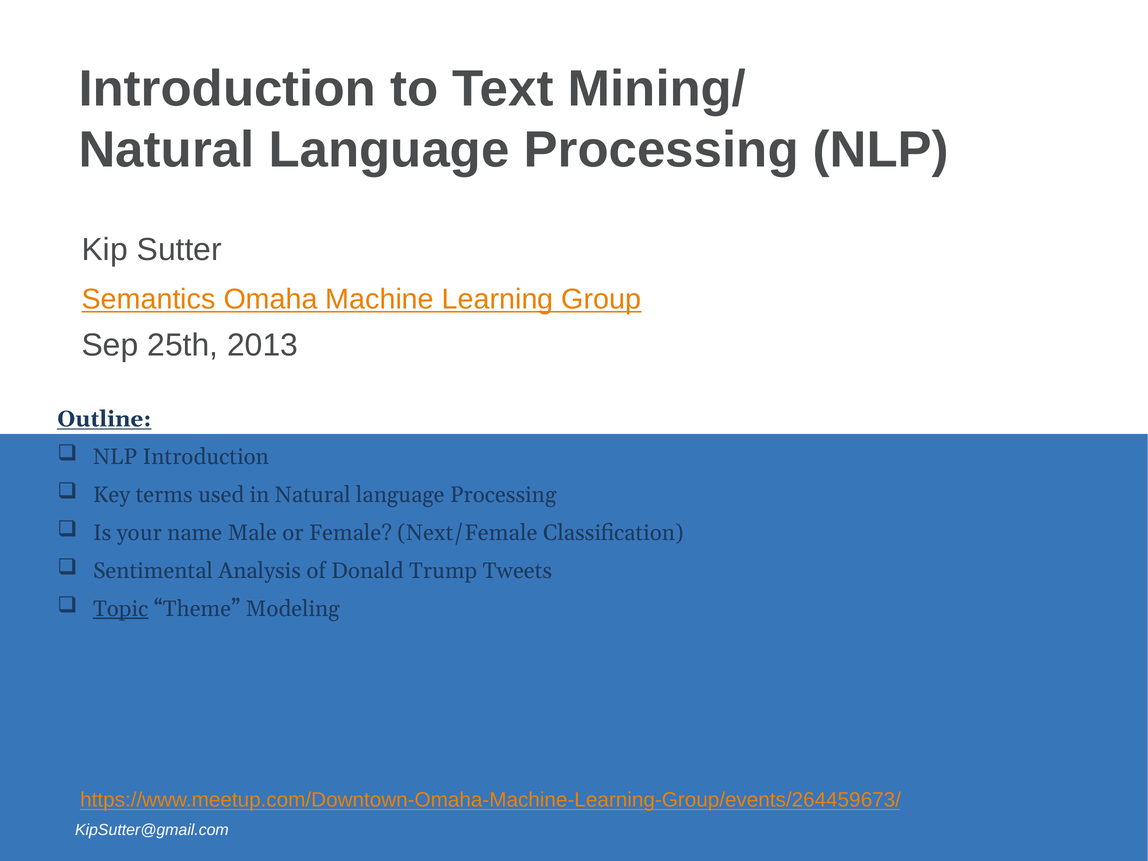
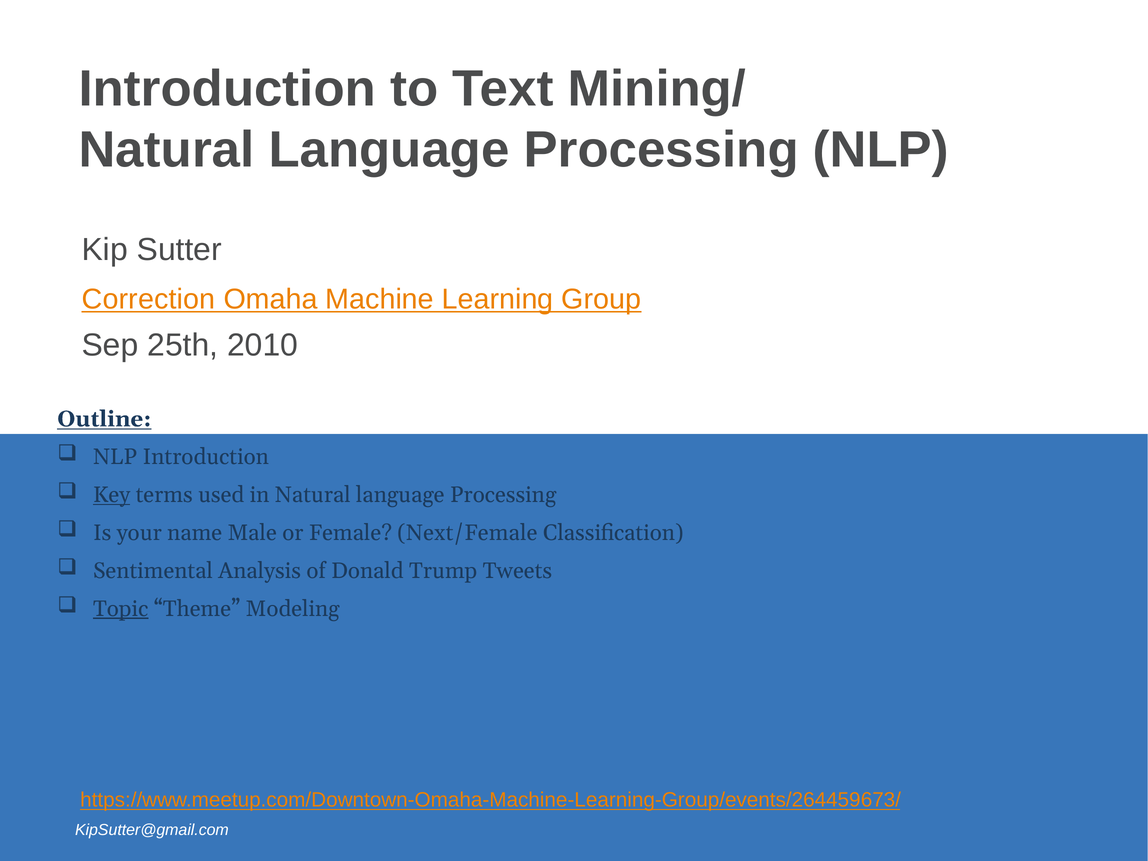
Semantics: Semantics -> Correction (149, 299)
2013: 2013 -> 2010 (263, 345)
Key underline: none -> present (112, 495)
